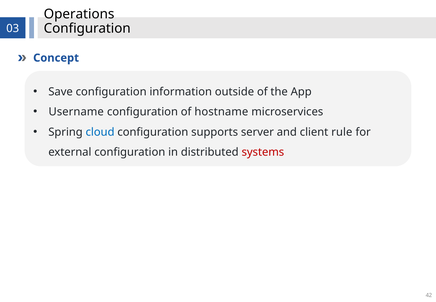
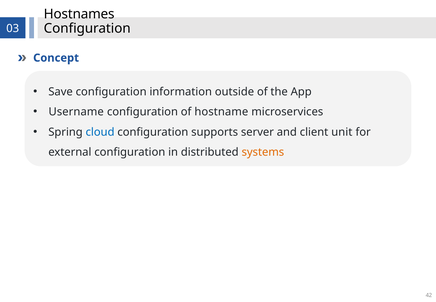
Operations: Operations -> Hostnames (79, 14)
rule: rule -> unit (342, 132)
systems colour: red -> orange (263, 152)
